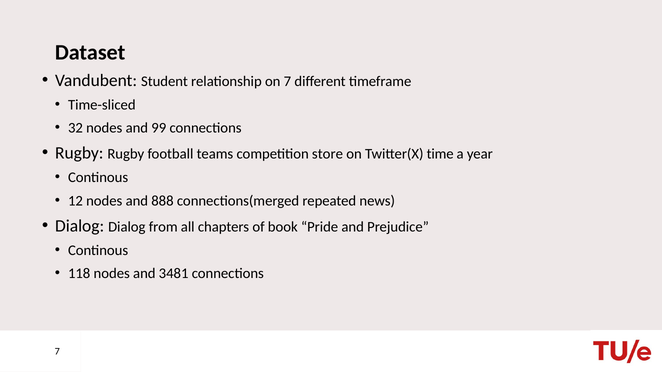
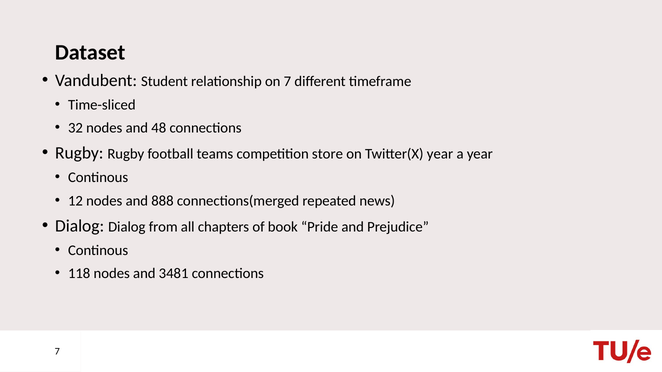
99: 99 -> 48 (159, 128)
Twitter(X time: time -> year (440, 154)
